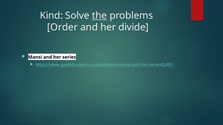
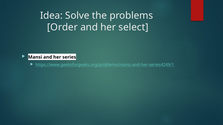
Kind: Kind -> Idea (51, 16)
the underline: present -> none (99, 16)
divide: divide -> select (133, 27)
